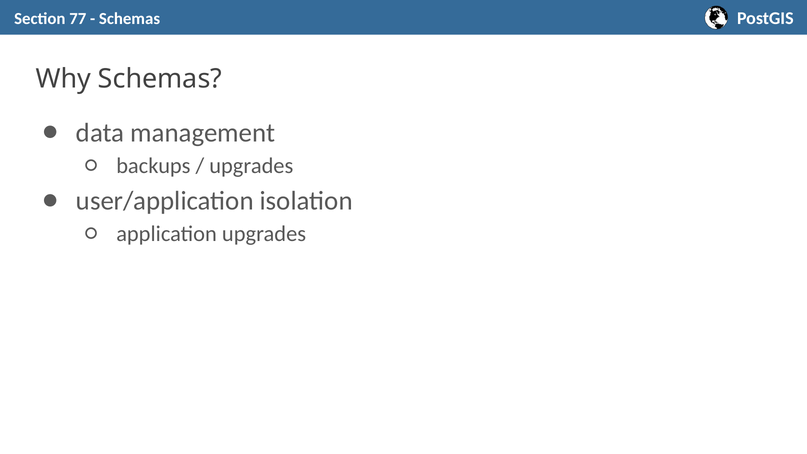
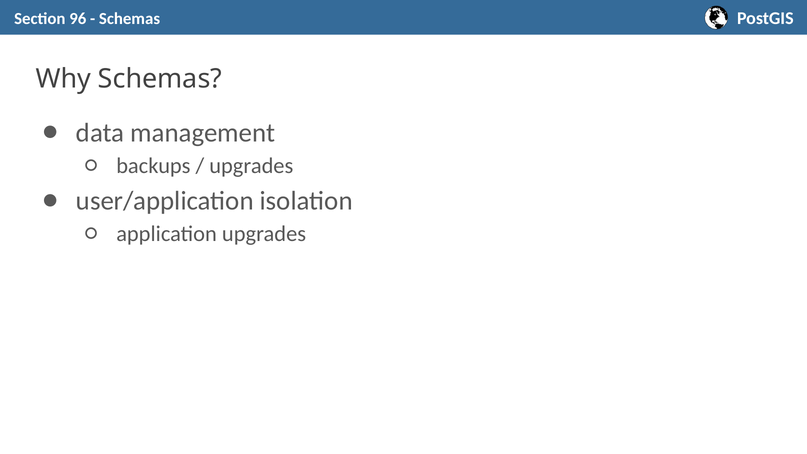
77: 77 -> 96 (78, 19)
